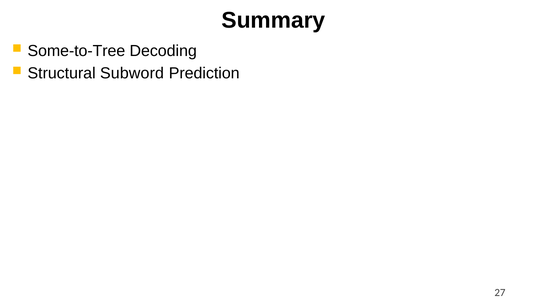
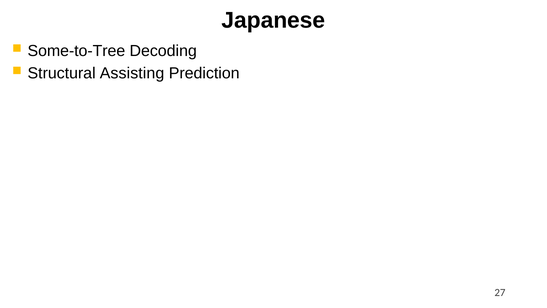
Summary: Summary -> Japanese (273, 20)
Subword: Subword -> Assisting (132, 73)
